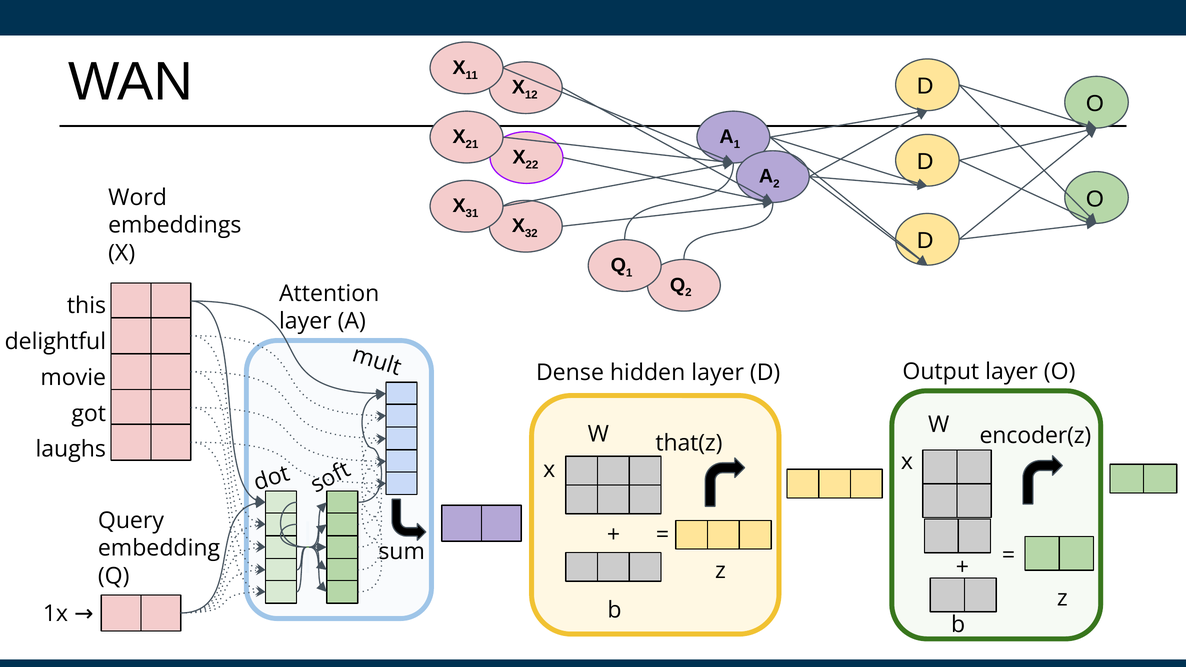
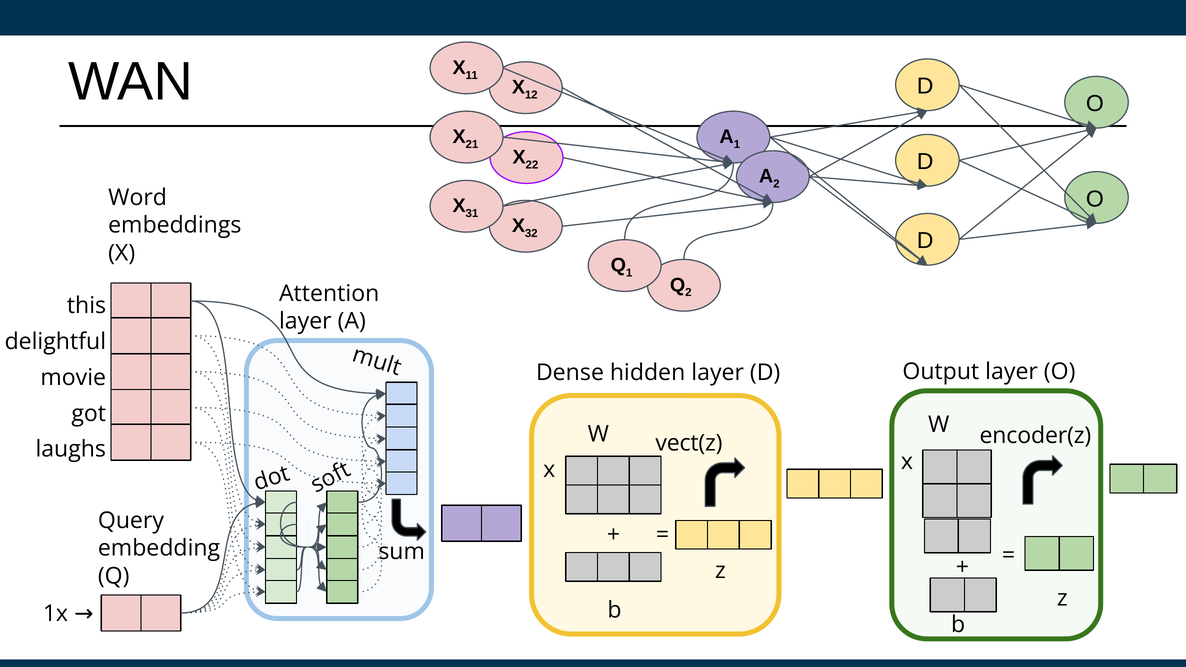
that(z: that(z -> vect(z (689, 443)
